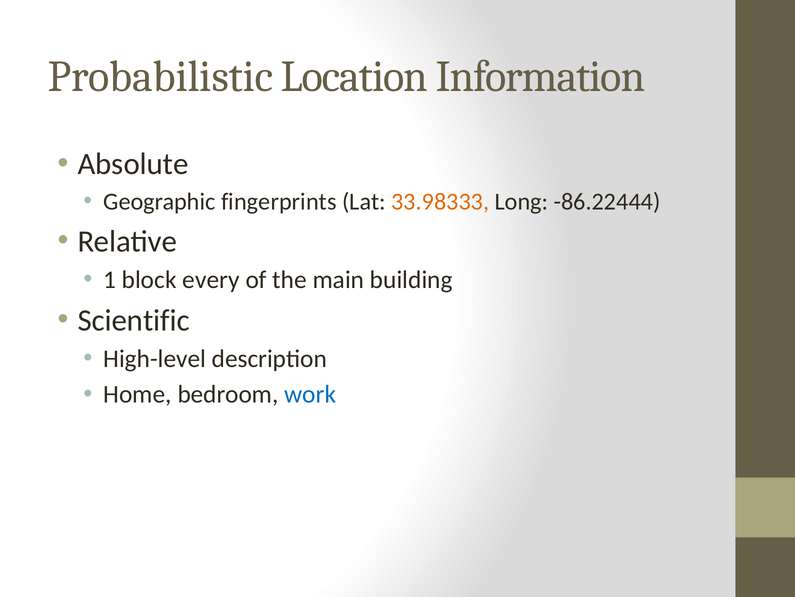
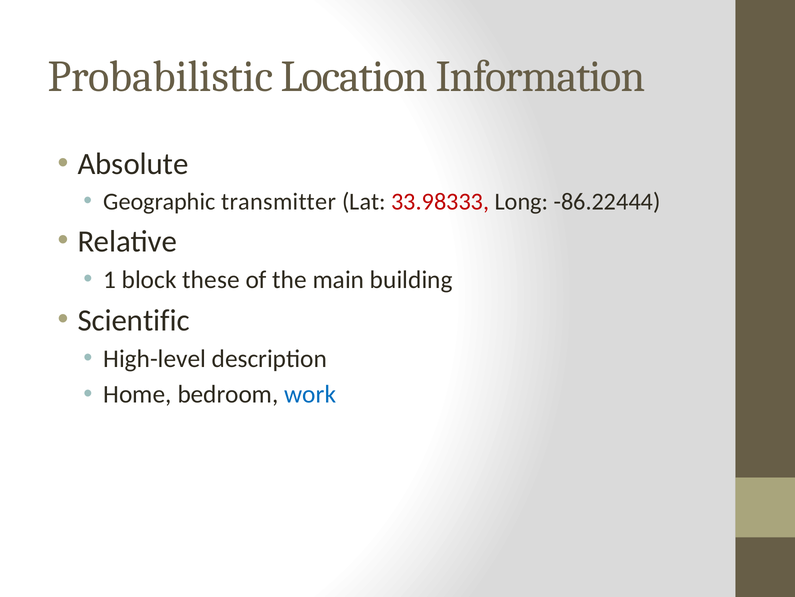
fingerprints: fingerprints -> transmitter (279, 201)
33.98333 colour: orange -> red (440, 201)
every: every -> these (211, 280)
